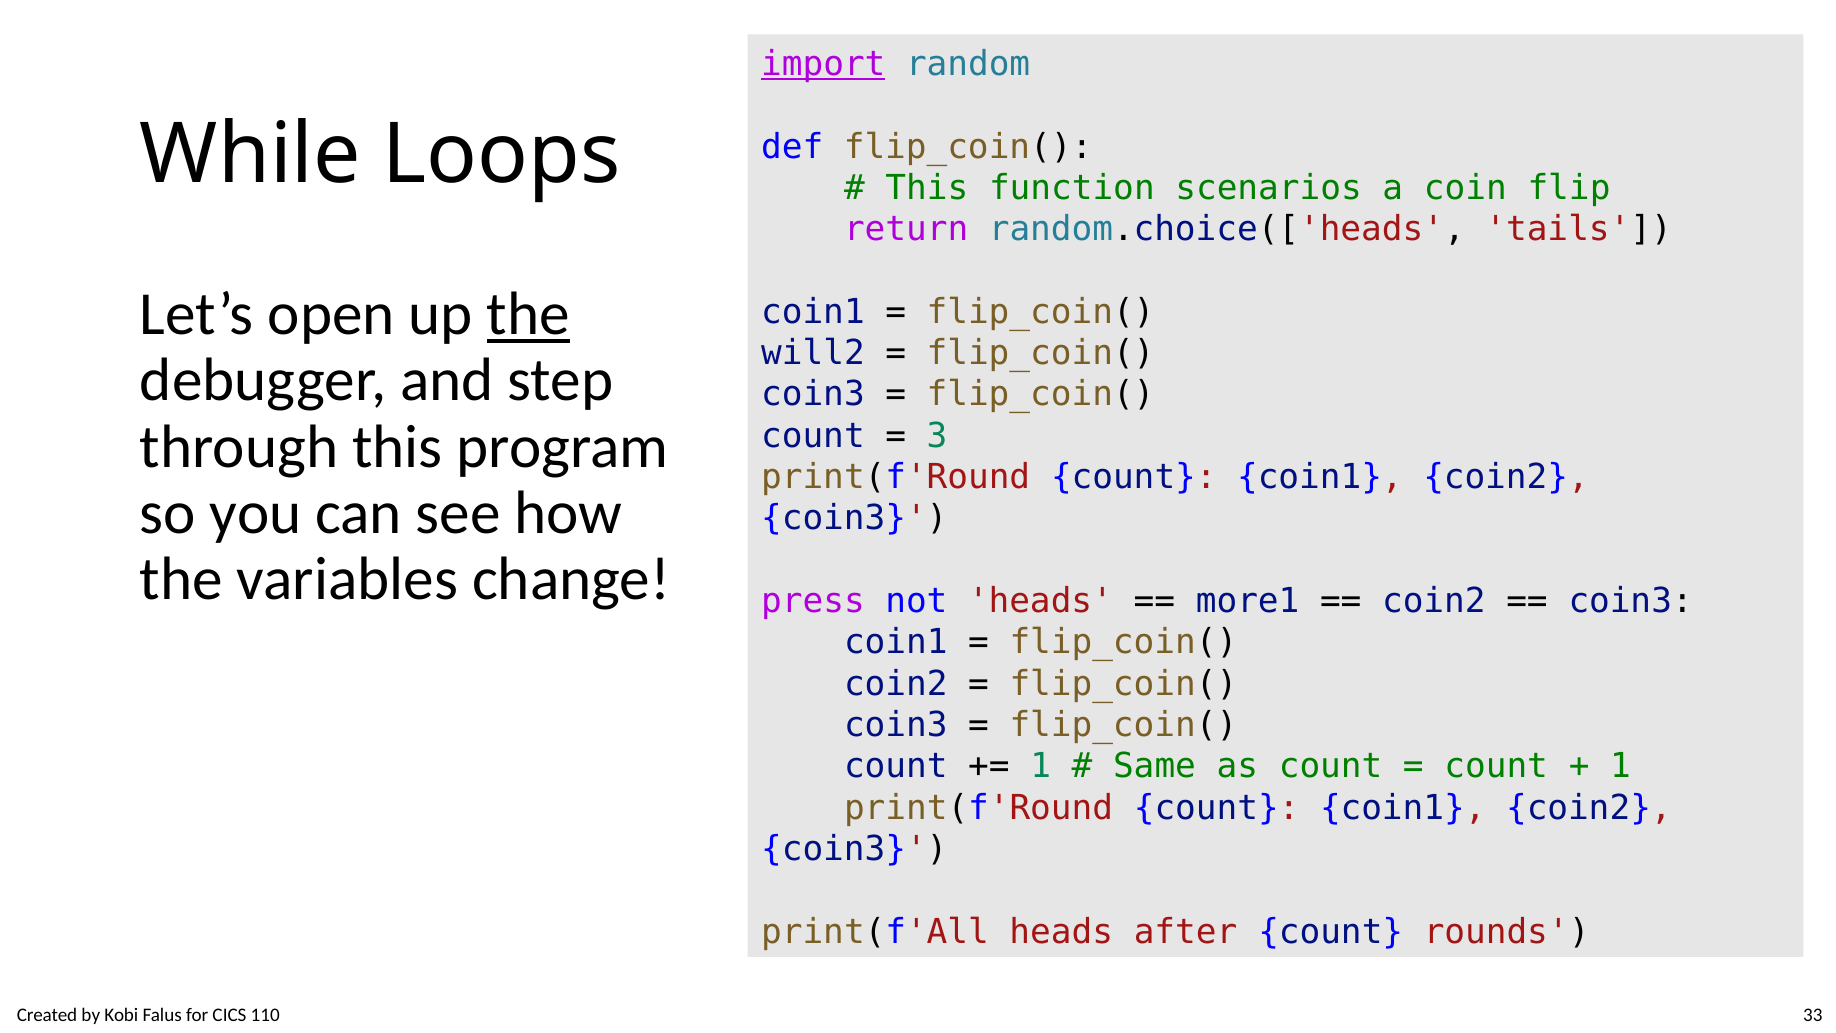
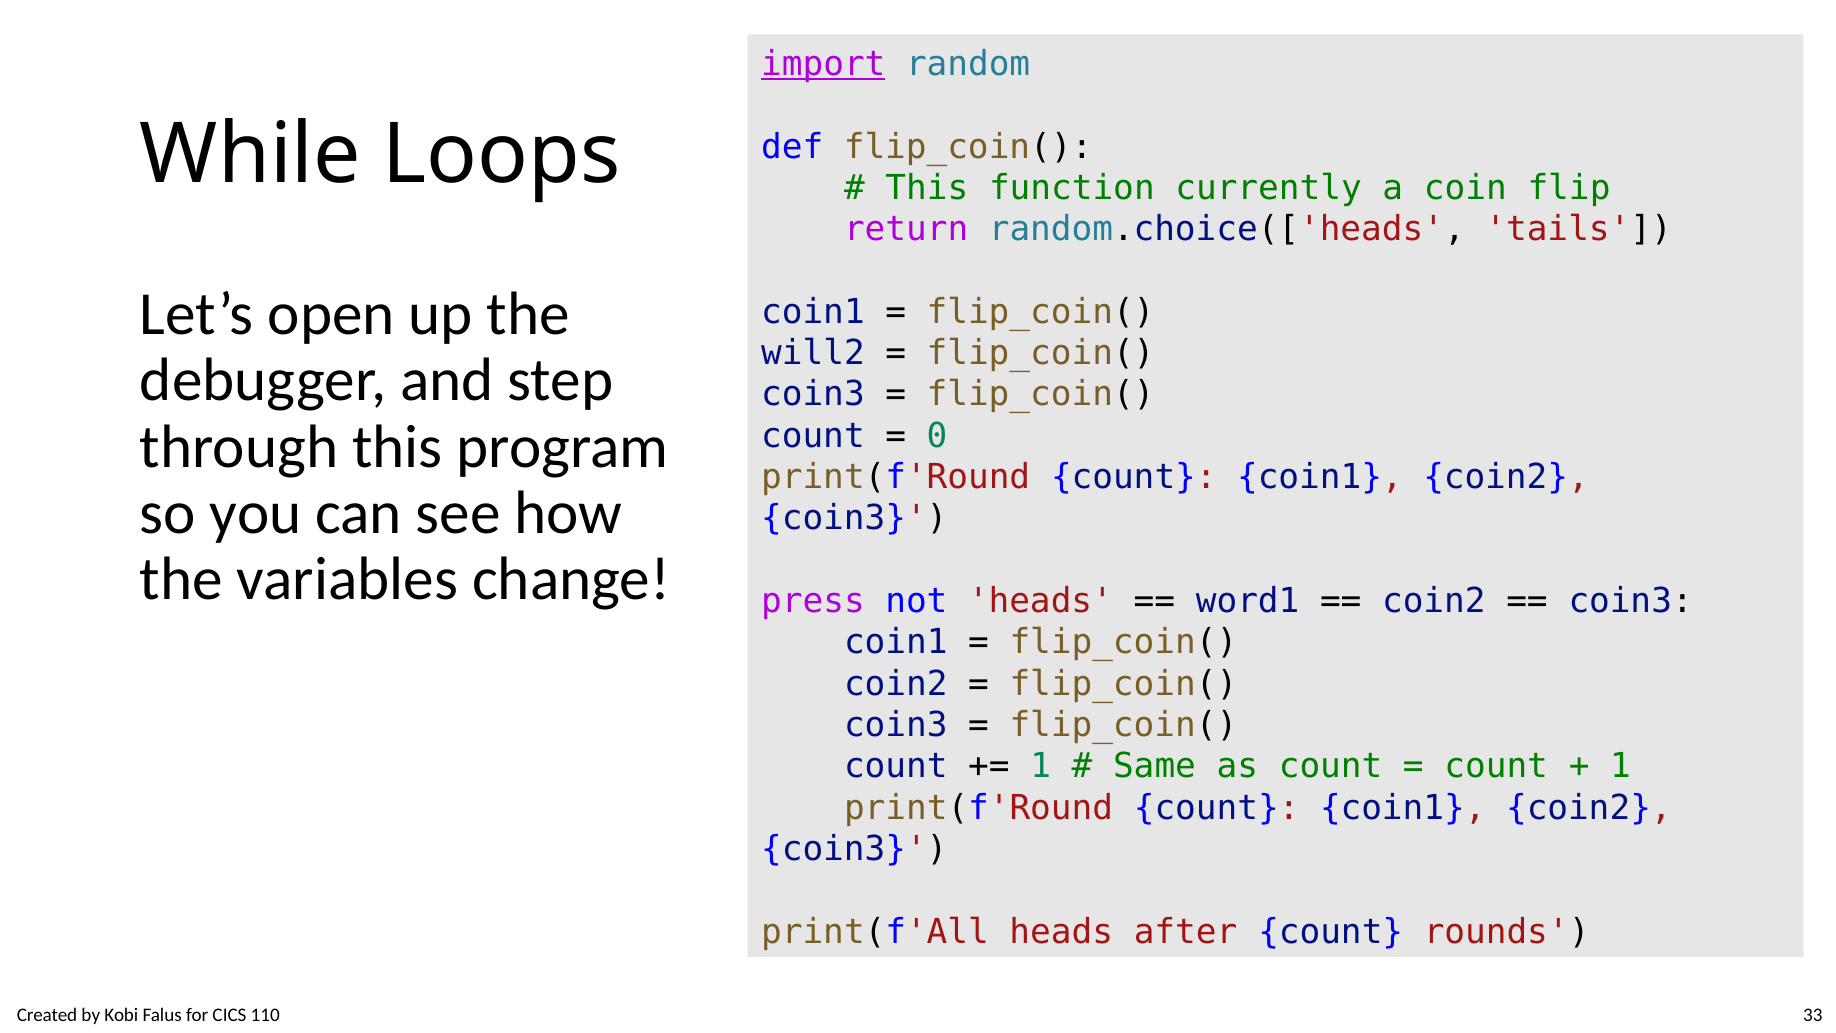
scenarios: scenarios -> currently (1269, 188)
the underline: present -> none (528, 315)
3: 3 -> 0 (937, 436)
more1: more1 -> word1 (1248, 601)
